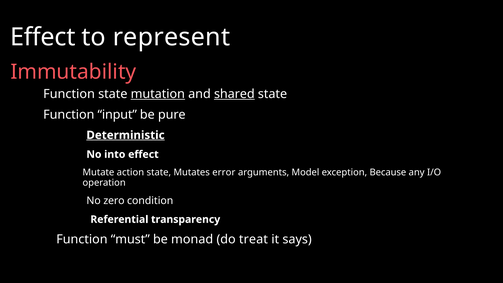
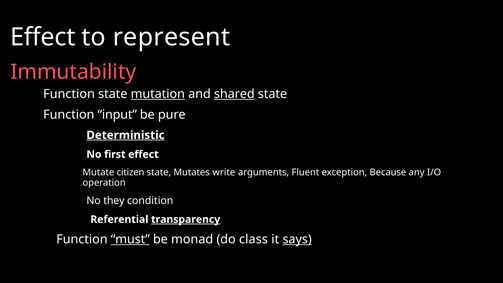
into: into -> first (115, 154)
action: action -> citizen (131, 172)
error: error -> write (224, 172)
Model: Model -> Fluent (305, 172)
zero: zero -> they (114, 201)
transparency underline: none -> present (186, 219)
must underline: none -> present (130, 239)
treat: treat -> class (253, 239)
says underline: none -> present (297, 239)
